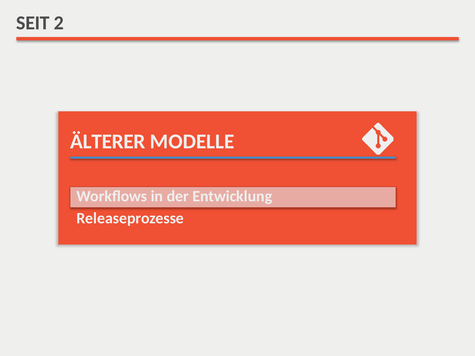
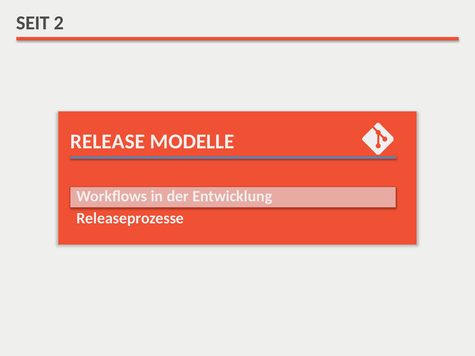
ÄLTERER: ÄLTERER -> RELEASE (108, 141)
